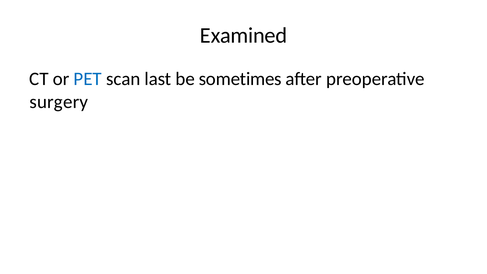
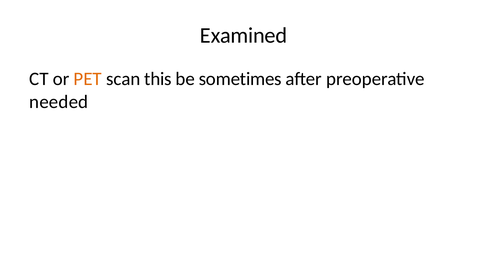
PET colour: blue -> orange (88, 79)
last: last -> this (158, 79)
surgery: surgery -> needed (59, 102)
